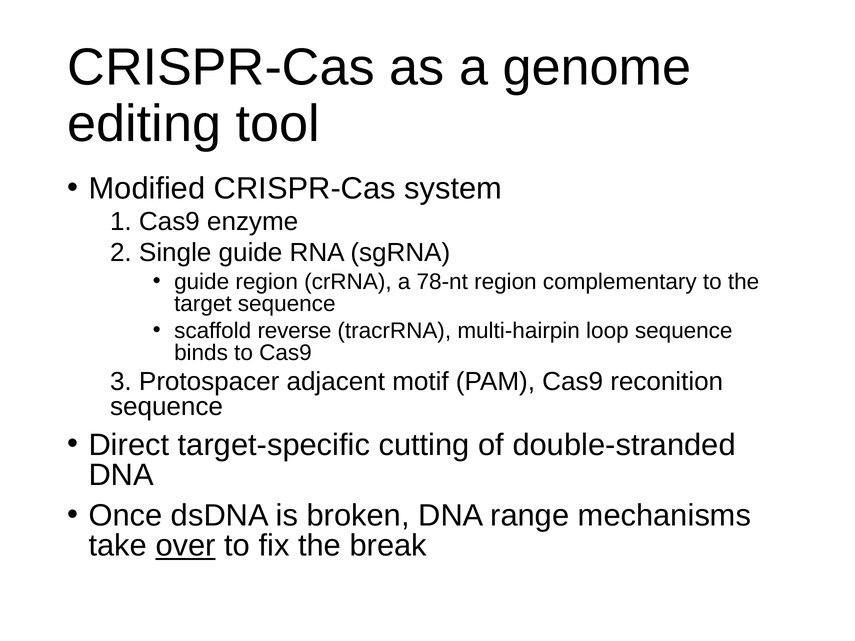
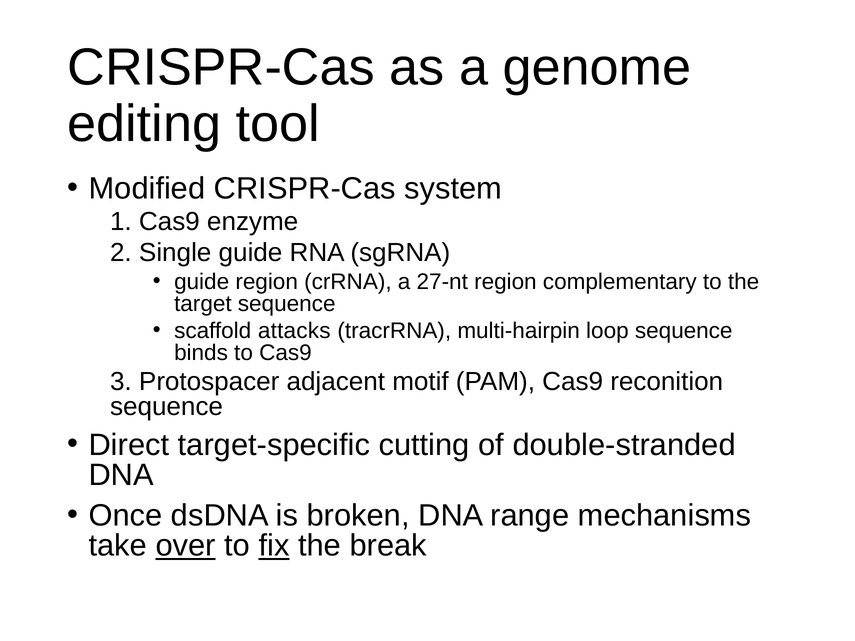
78-nt: 78-nt -> 27-nt (442, 282)
reverse: reverse -> attacks (294, 331)
fix underline: none -> present (274, 546)
